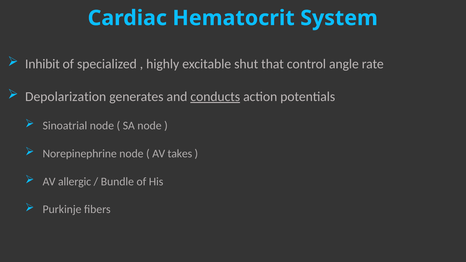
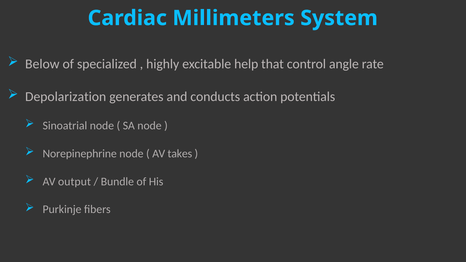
Hematocrit: Hematocrit -> Millimeters (234, 18)
Inhibit: Inhibit -> Below (42, 64)
shut: shut -> help (246, 64)
conducts underline: present -> none (215, 97)
allergic: allergic -> output (74, 182)
